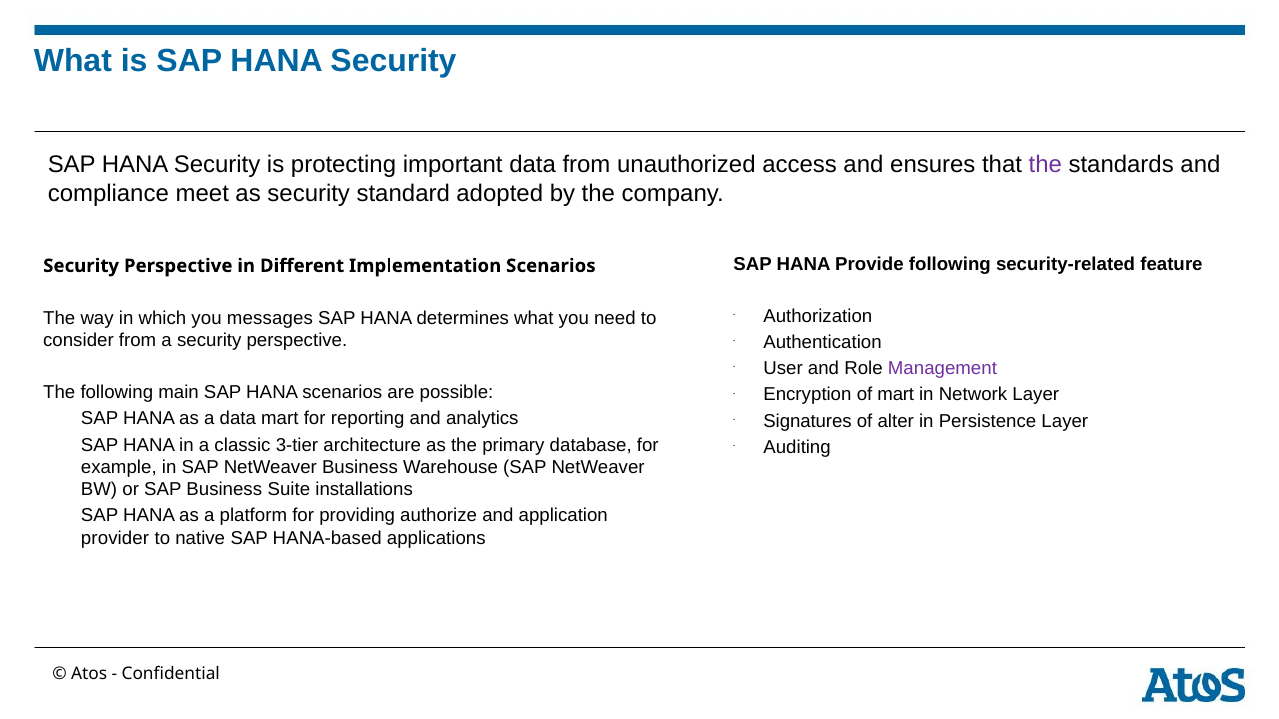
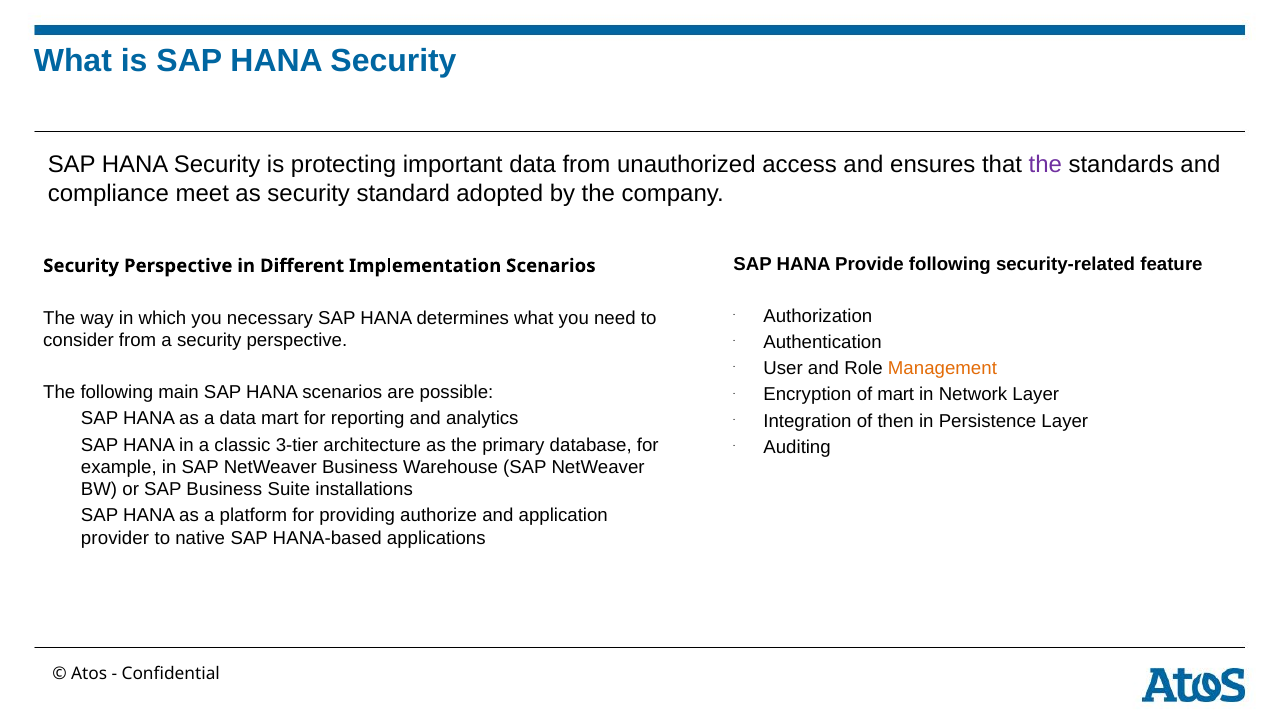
messages: messages -> necessary (270, 318)
Management colour: purple -> orange (942, 369)
Signatures: Signatures -> Integration (807, 421)
alter: alter -> then (896, 421)
